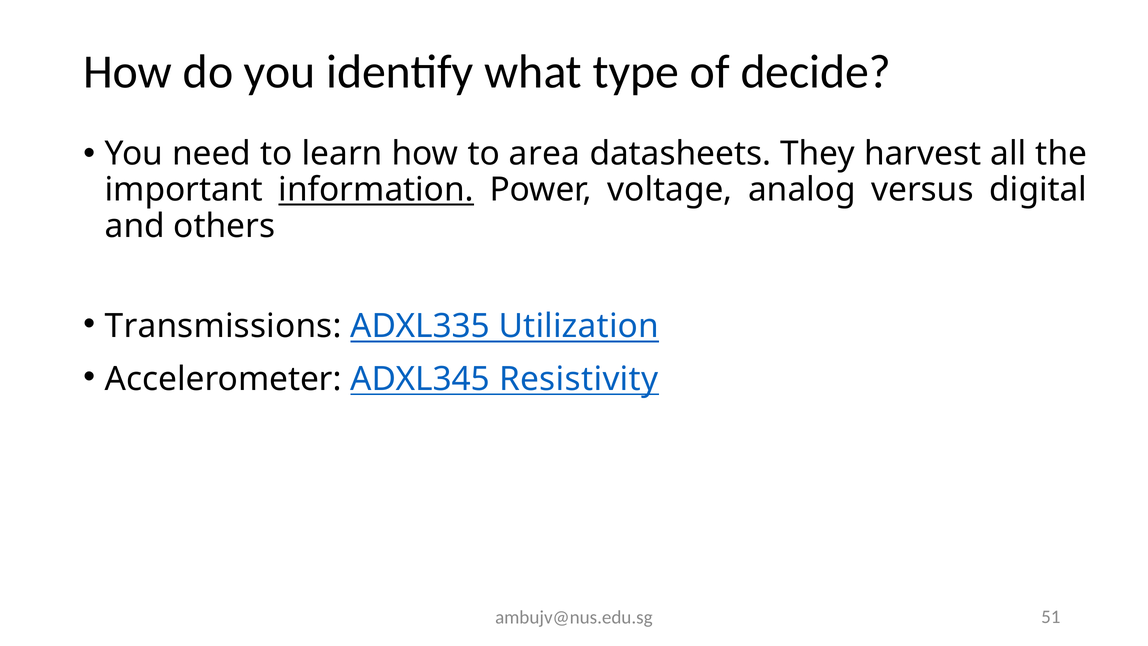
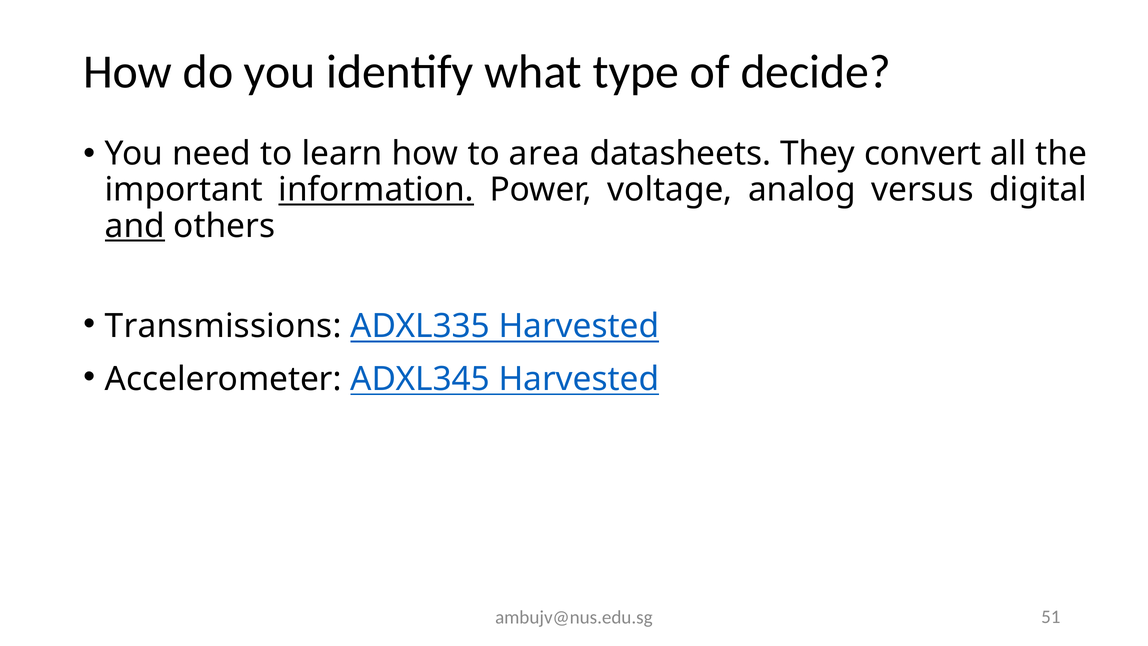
harvest: harvest -> convert (923, 154)
and underline: none -> present (135, 226)
ADXL335 Utilization: Utilization -> Harvested (579, 326)
ADXL345 Resistivity: Resistivity -> Harvested (579, 379)
